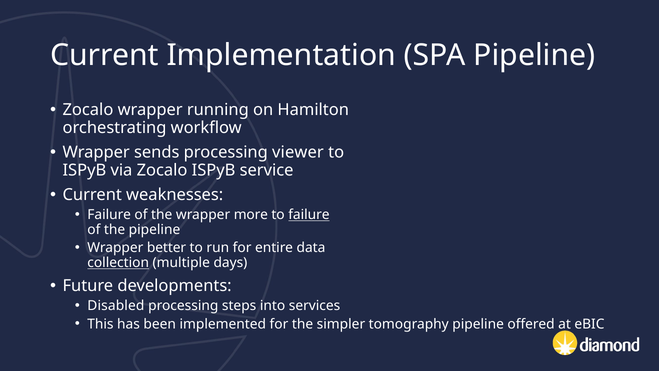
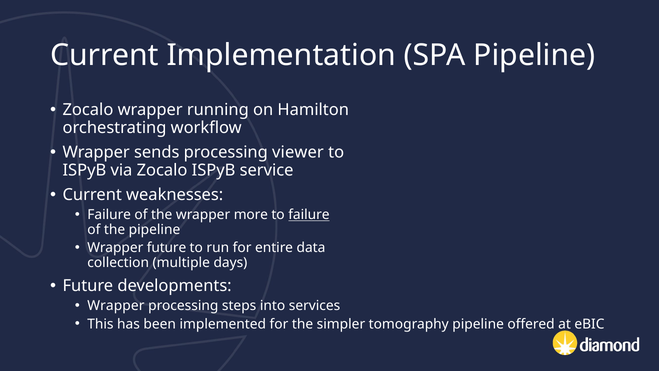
Wrapper better: better -> future (167, 248)
collection underline: present -> none (118, 263)
Disabled: Disabled -> Wrapper (116, 305)
